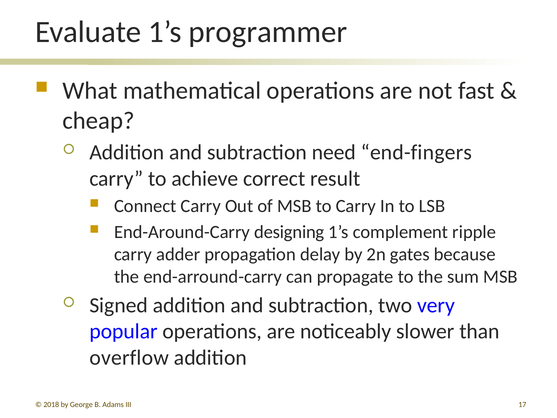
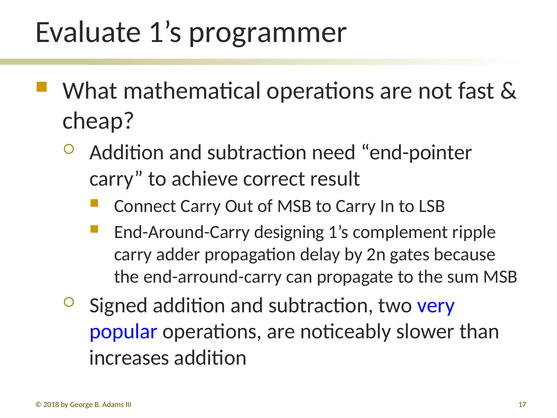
end-fingers: end-fingers -> end-pointer (417, 152)
overflow: overflow -> increases (129, 357)
